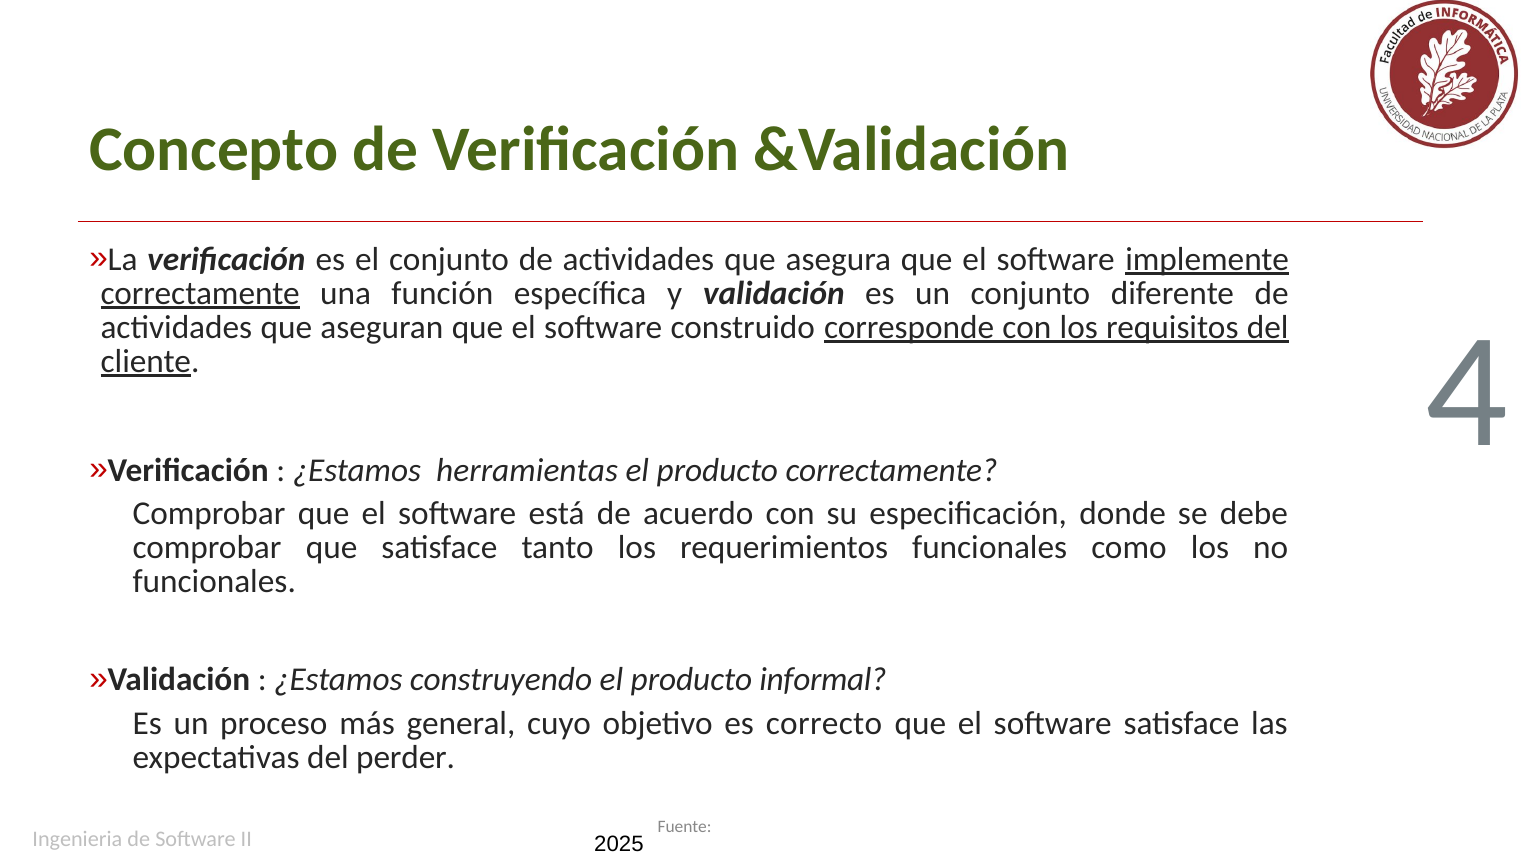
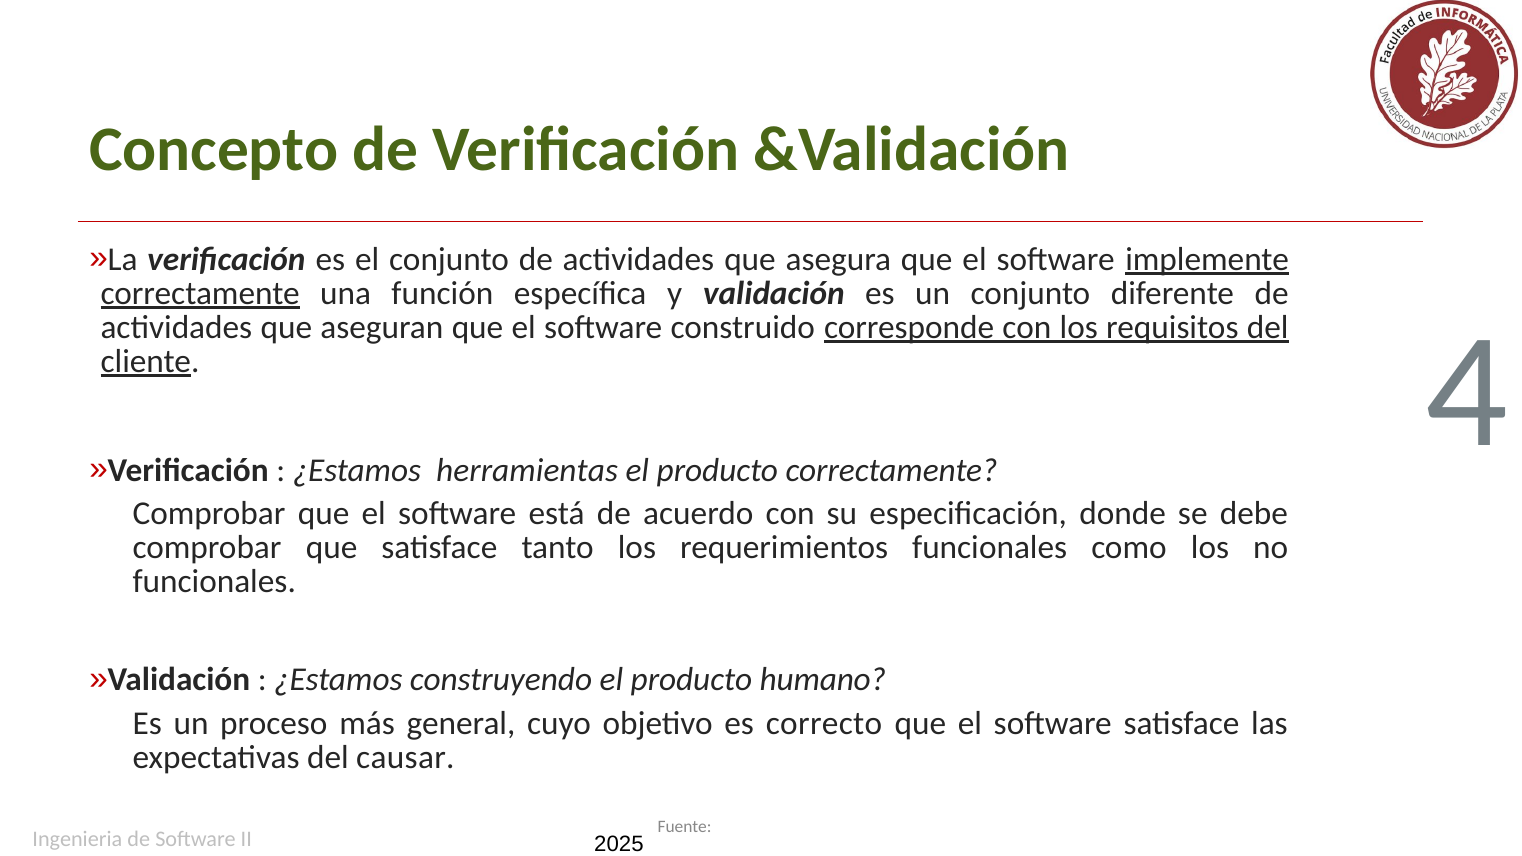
informal: informal -> humano (823, 680)
perder: perder -> causar (405, 757)
